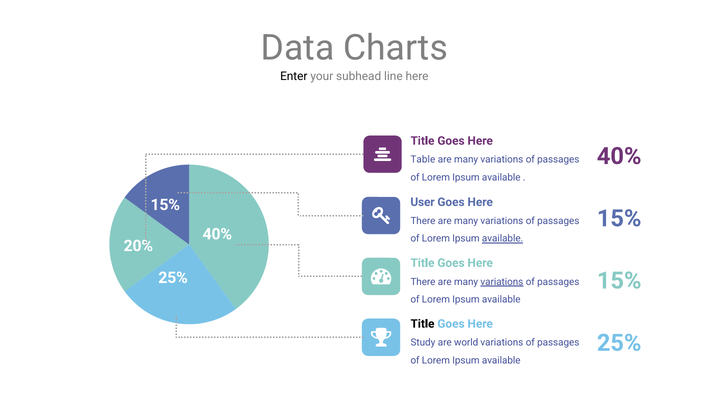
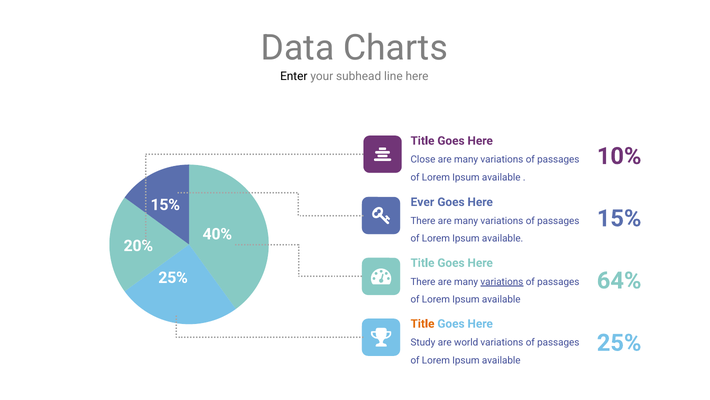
40%: 40% -> 10% (619, 156)
Table: Table -> Close (423, 159)
User: User -> Ever (422, 202)
available underline: present -> none (503, 238)
15%: 15% -> 64% (619, 280)
Title colour: black -> orange (422, 323)
